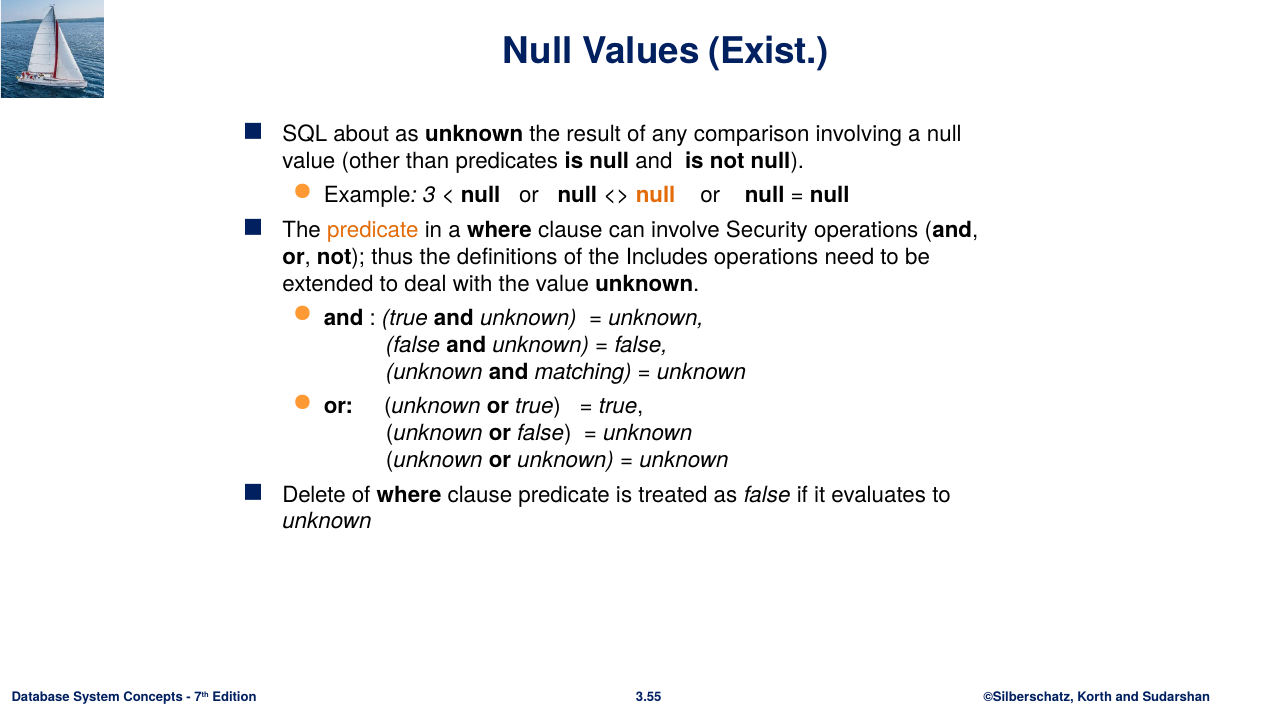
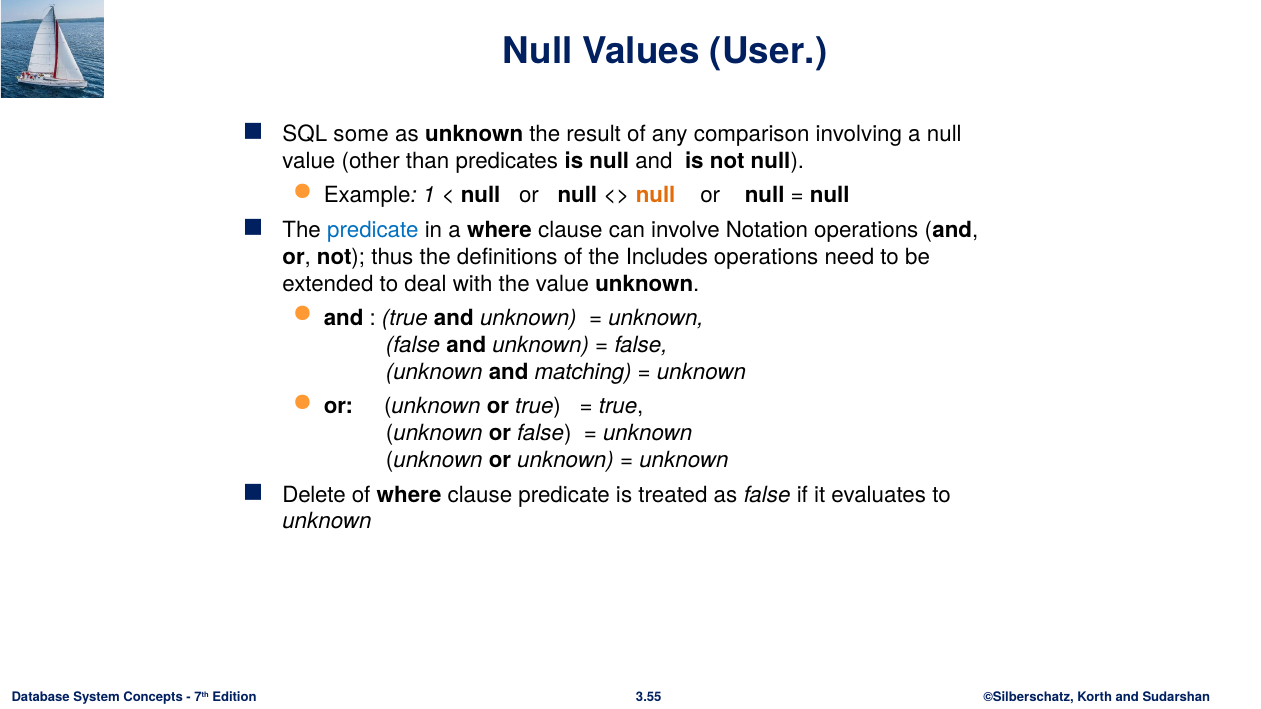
Exist: Exist -> User (769, 51)
about: about -> some (361, 134)
3: 3 -> 1 (429, 196)
predicate colour: orange -> blue (373, 230)
Security: Security -> Notation (767, 230)
